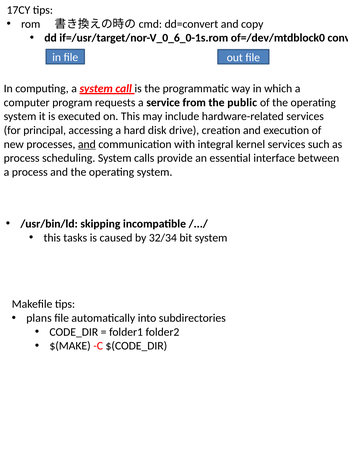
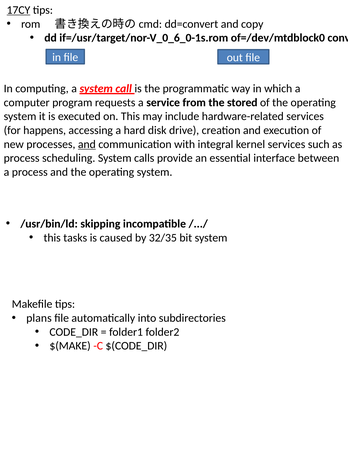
17CY underline: none -> present (18, 10)
public: public -> stored (242, 102)
principal: principal -> happens (45, 130)
32/34: 32/34 -> 32/35 (163, 238)
